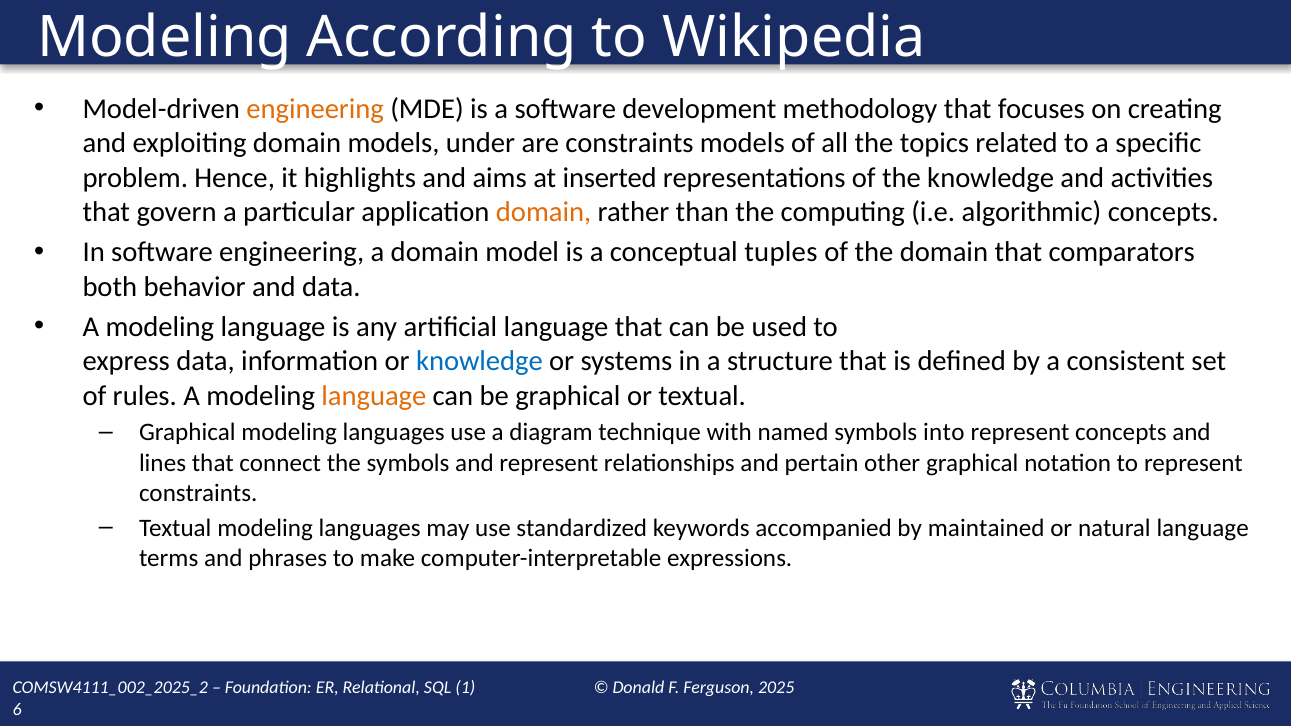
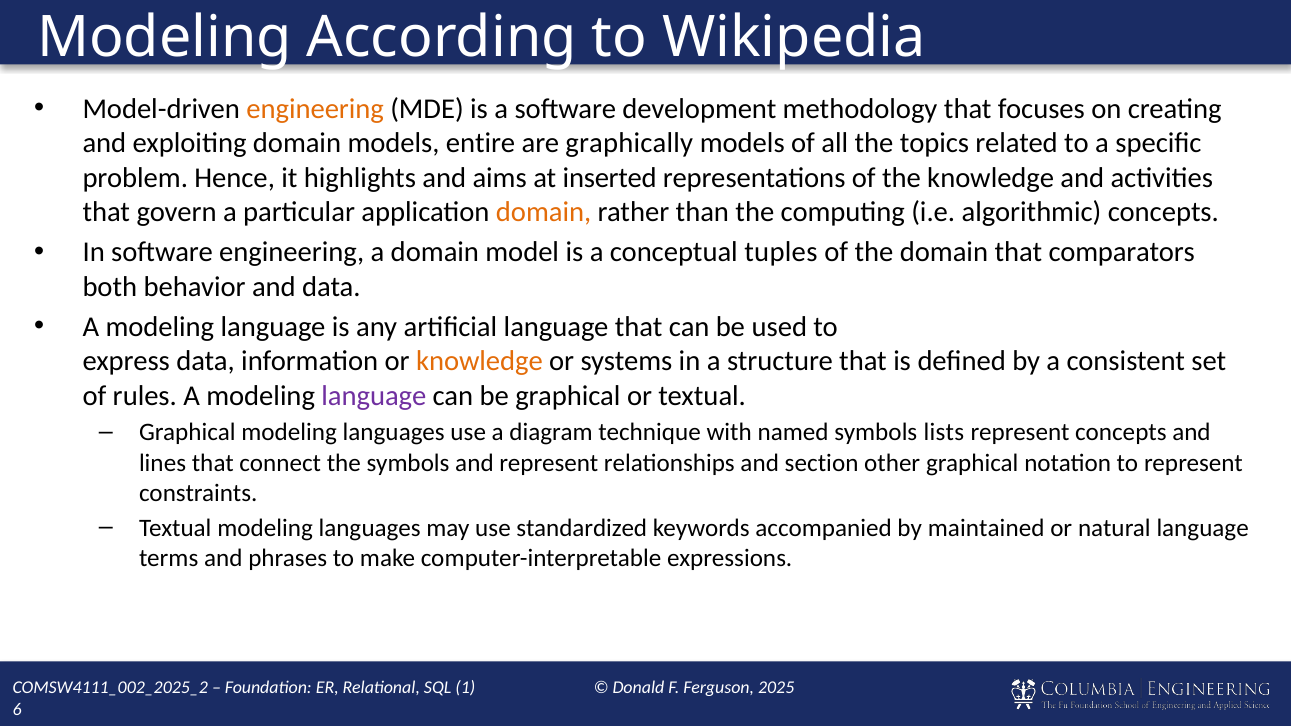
under: under -> entire (481, 143)
are constraints: constraints -> graphically (629, 143)
knowledge colour: blue -> orange (479, 361)
language colour: orange -> purple (374, 396)
into: into -> lists (944, 433)
pertain: pertain -> section (822, 463)
